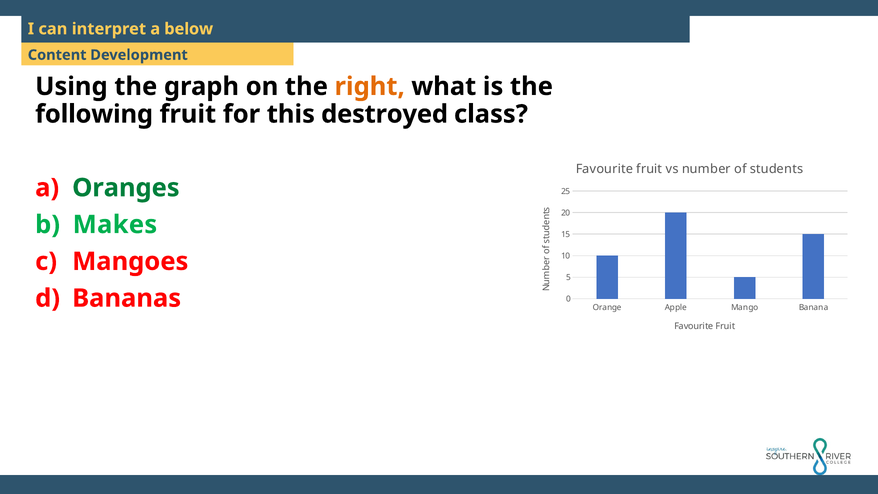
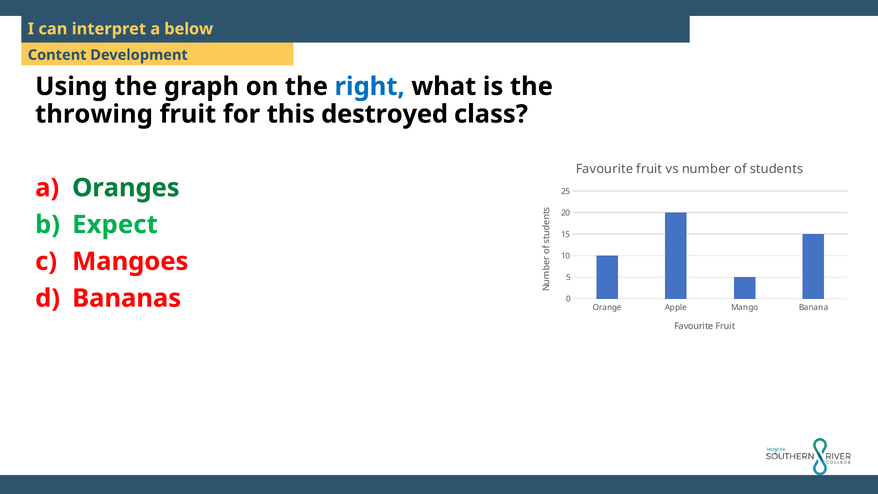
right colour: orange -> blue (370, 86)
following: following -> throwing (94, 114)
Makes: Makes -> Expect (115, 225)
